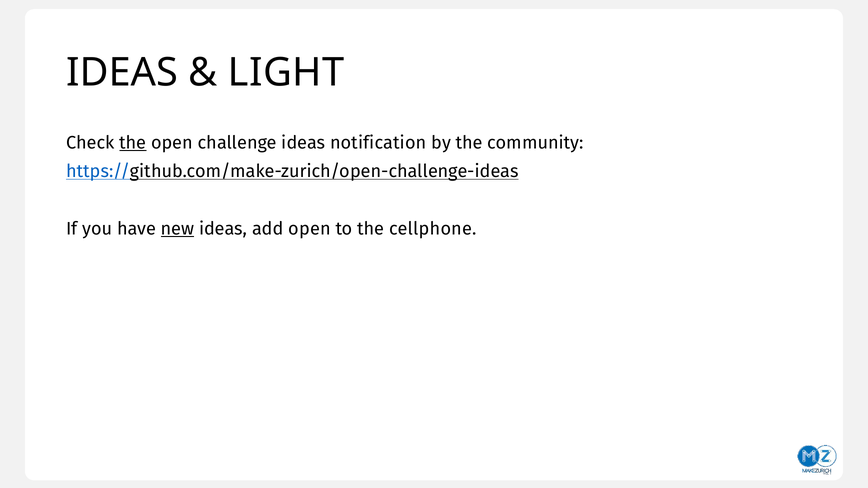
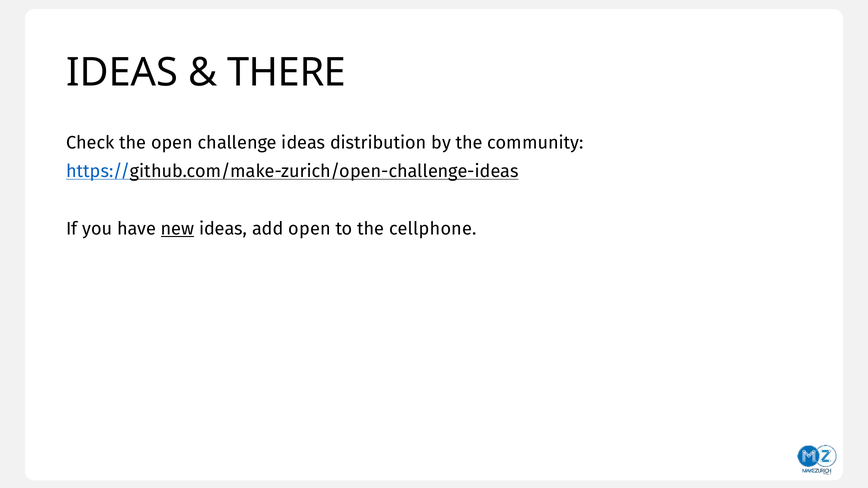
LIGHT: LIGHT -> THERE (287, 73)
the underline: present -> none (133, 143)
notification: notification -> distribution (378, 143)
